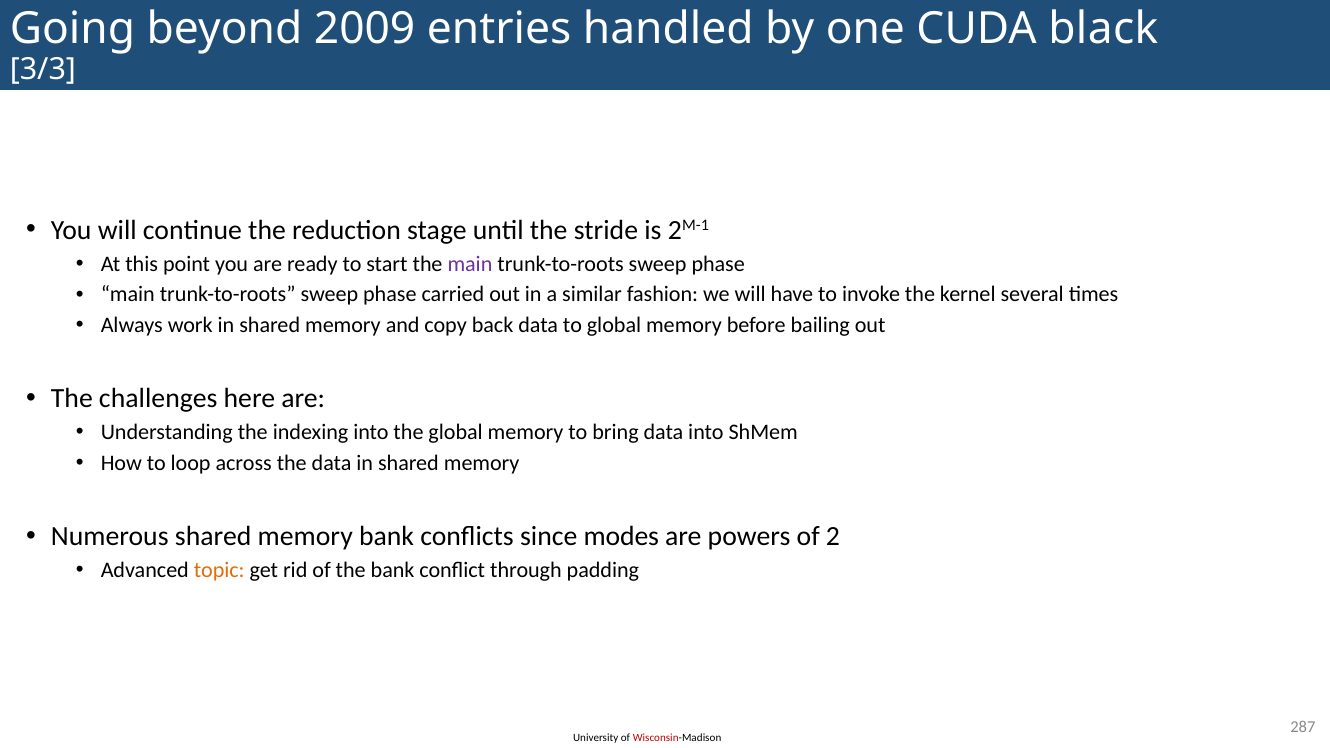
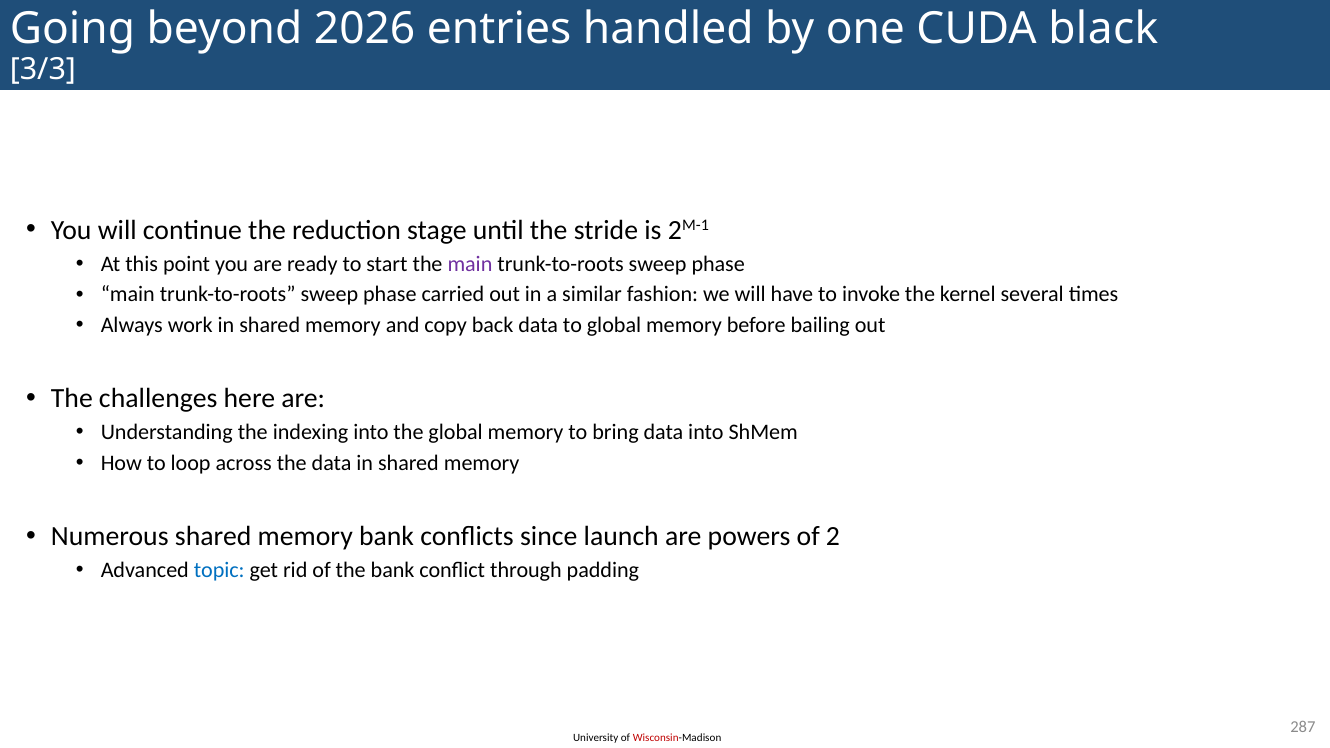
2009: 2009 -> 2026 (365, 29)
modes: modes -> launch (621, 536)
topic colour: orange -> blue (219, 570)
